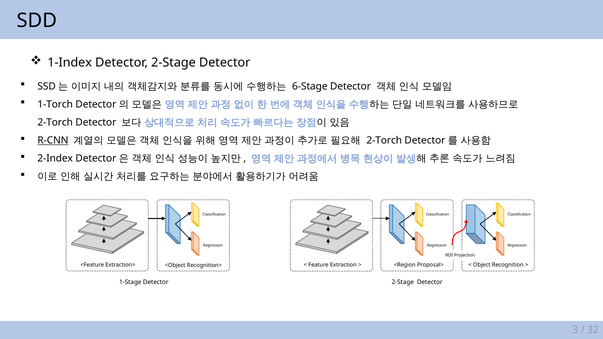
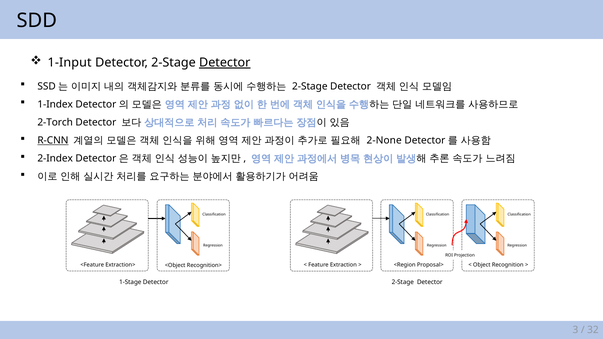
1-Index: 1-Index -> 1-Input (70, 63)
Detector underline: none -> present (225, 63)
6-Stage: 6-Stage -> 2-Stage (310, 86)
1-Torch: 1-Torch -> 1-Index (55, 104)
2-Torch: 2-Torch -> 2-None (384, 140)
